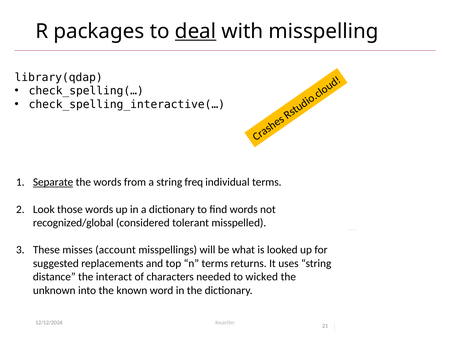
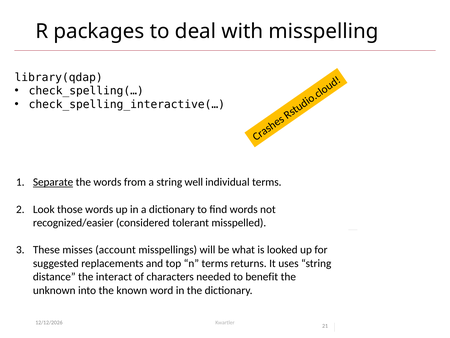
deal underline: present -> none (196, 31)
freq: freq -> well (194, 182)
recognized/global: recognized/global -> recognized/easier (73, 222)
wicked: wicked -> benefit (262, 276)
